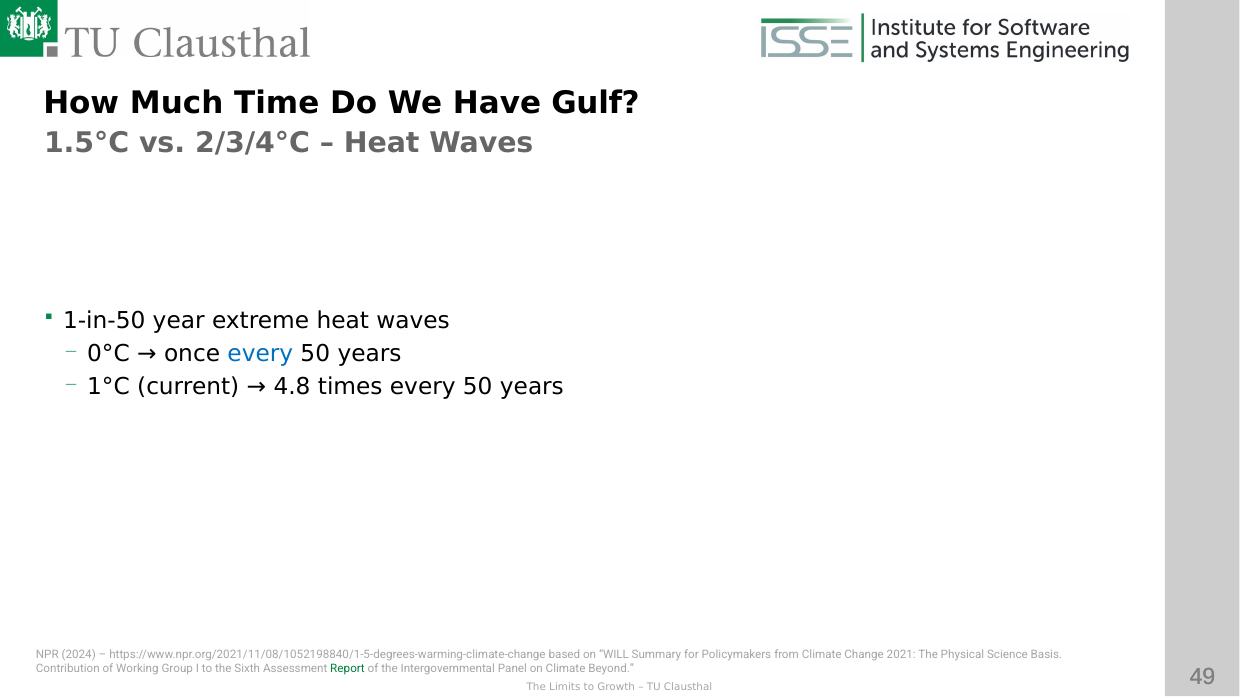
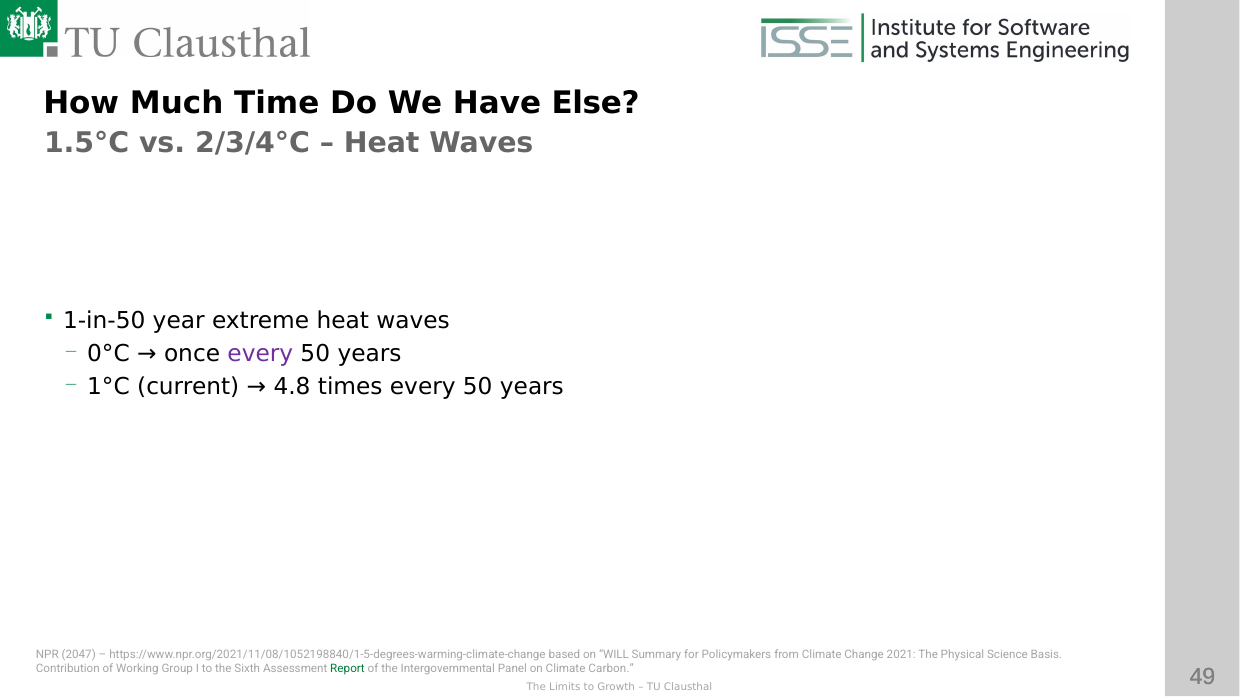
Gulf: Gulf -> Else (596, 103)
every colour: blue -> purple (260, 354)
2024: 2024 -> 2047 (79, 655)
Beyond: Beyond -> Carbon (611, 669)
